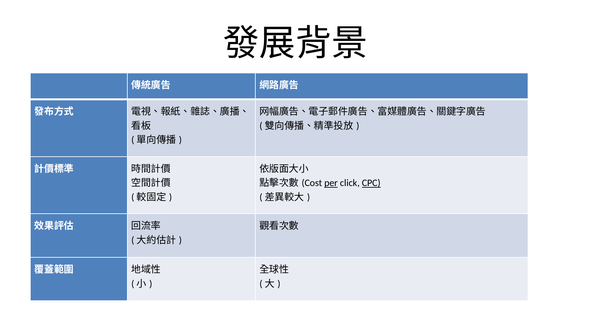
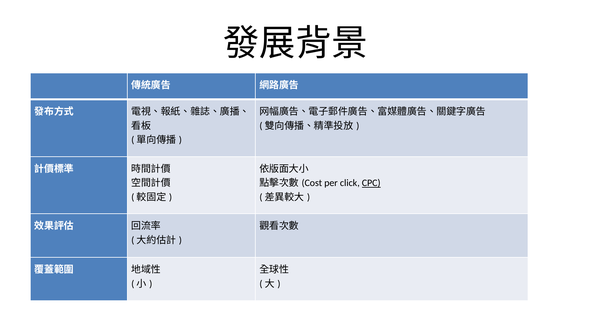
per underline: present -> none (331, 183)
